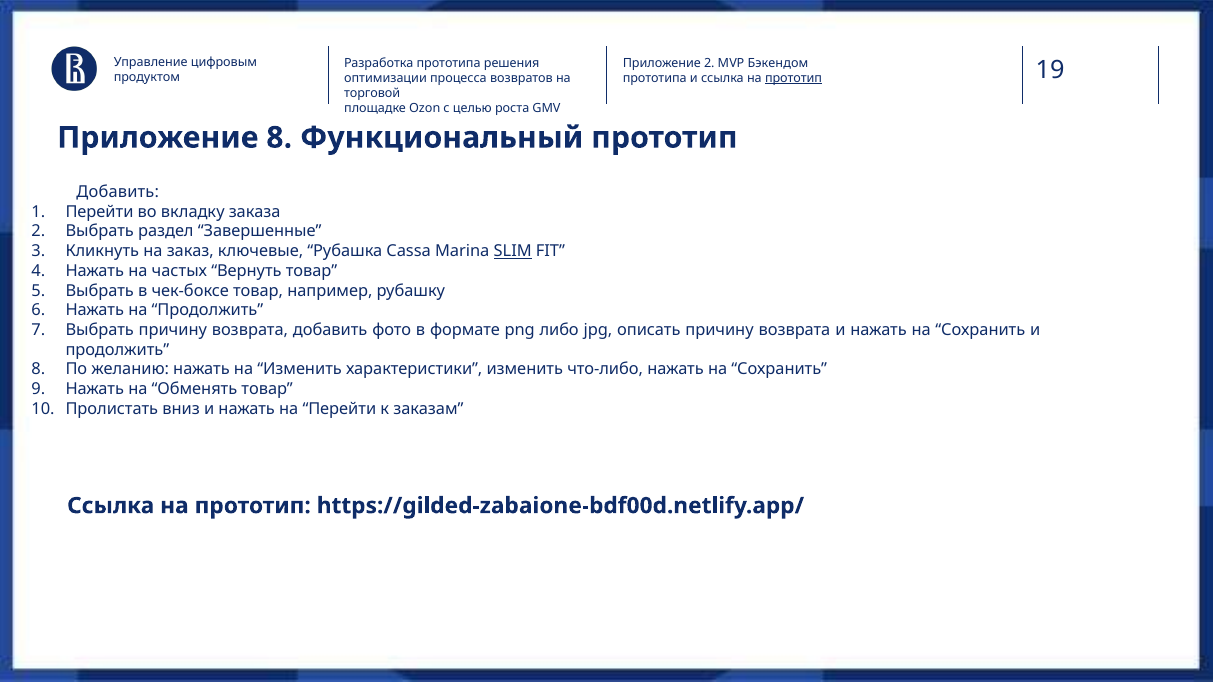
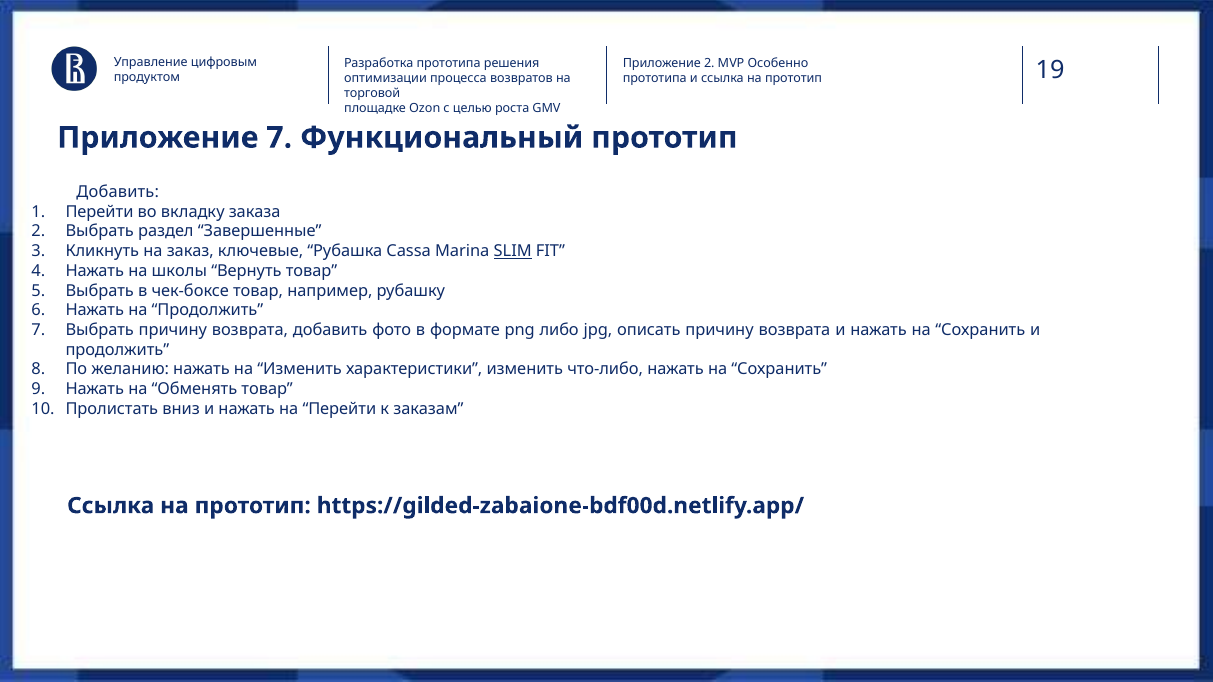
Бэкендом: Бэкендом -> Особенно (778, 63)
прототип underline: present -> none (794, 78)
Приложение 8: 8 -> 7 (279, 138)
частых: частых -> школы (179, 271)
